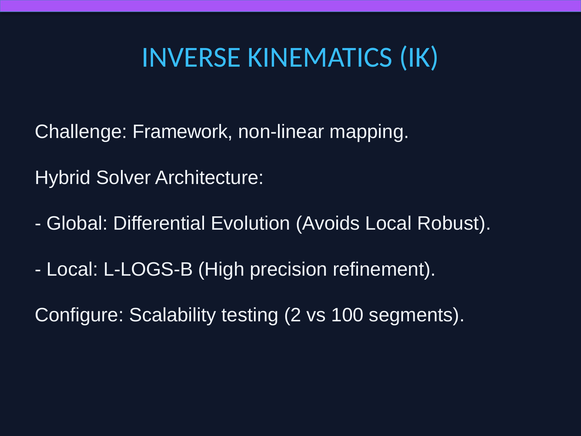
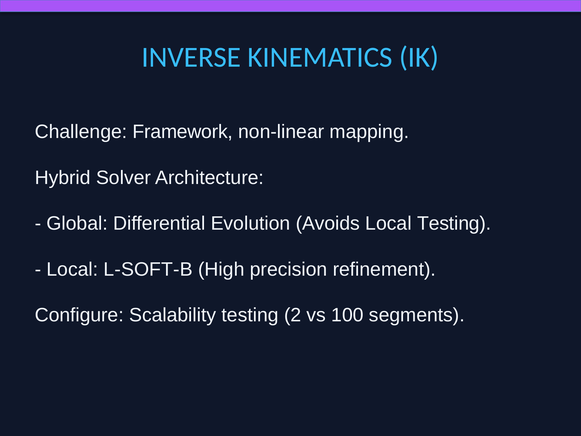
Local Robust: Robust -> Testing (454, 223)
L-LOGS-B: L-LOGS-B -> L-SOFT-B (148, 269)
